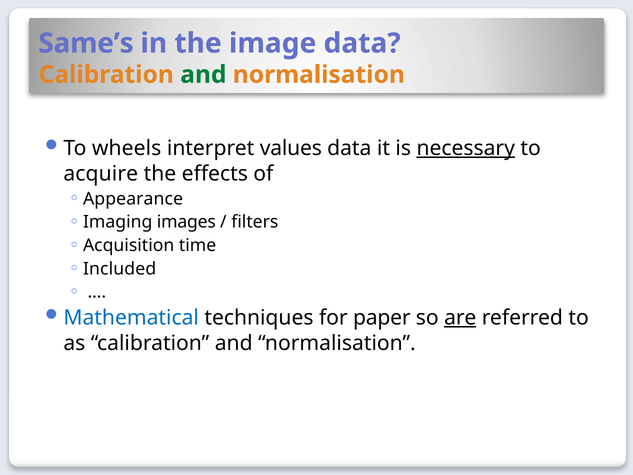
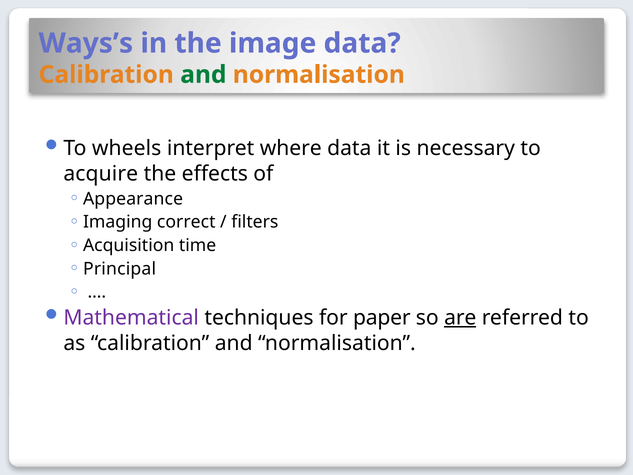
Same’s: Same’s -> Ways’s (86, 43)
values: values -> where (291, 148)
necessary underline: present -> none (466, 148)
images: images -> correct (186, 222)
Included: Included -> Principal (120, 269)
Mathematical colour: blue -> purple (131, 318)
